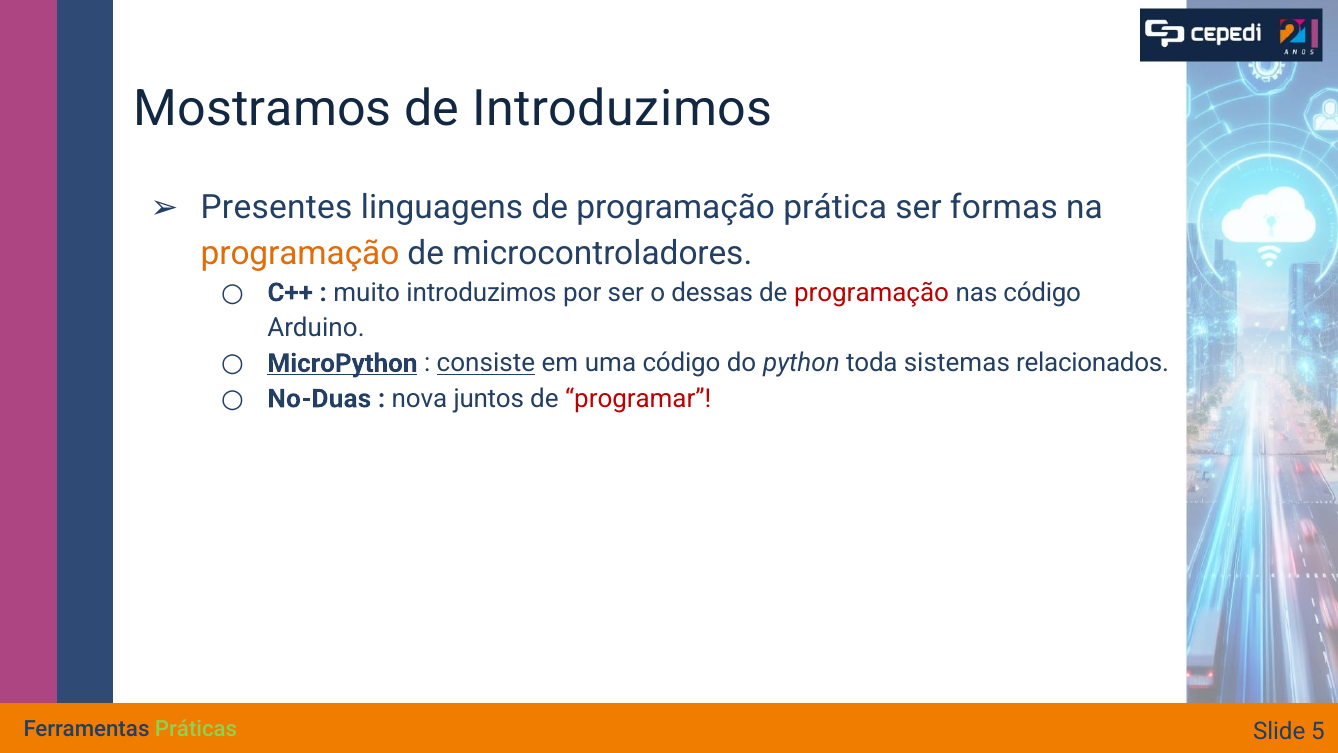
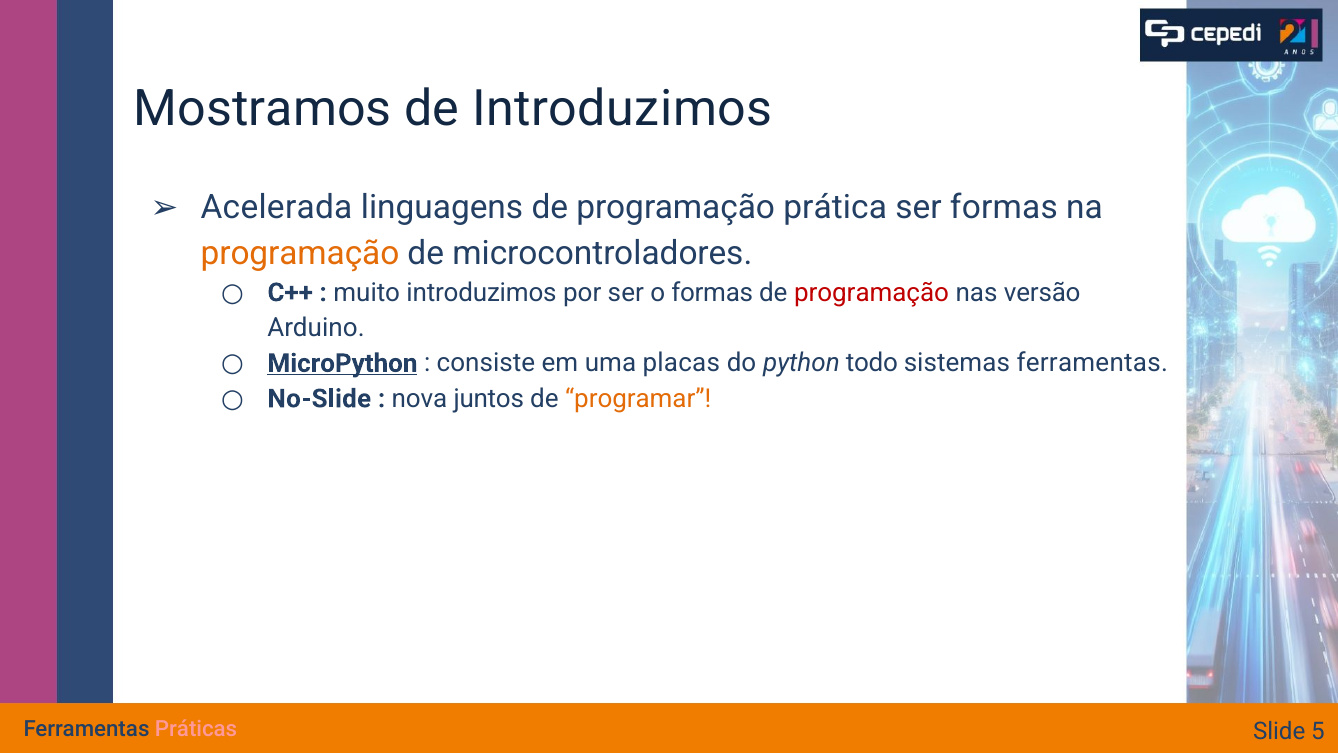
Presentes: Presentes -> Acelerada (276, 208)
o dessas: dessas -> formas (712, 292)
nas código: código -> versão (1042, 292)
consiste underline: present -> none (486, 363)
uma código: código -> placas (681, 363)
toda: toda -> todo (872, 363)
sistemas relacionados: relacionados -> ferramentas (1092, 363)
No-Duas: No-Duas -> No-Slide (319, 399)
programar colour: red -> orange (638, 399)
Práticas colour: light green -> pink (196, 729)
